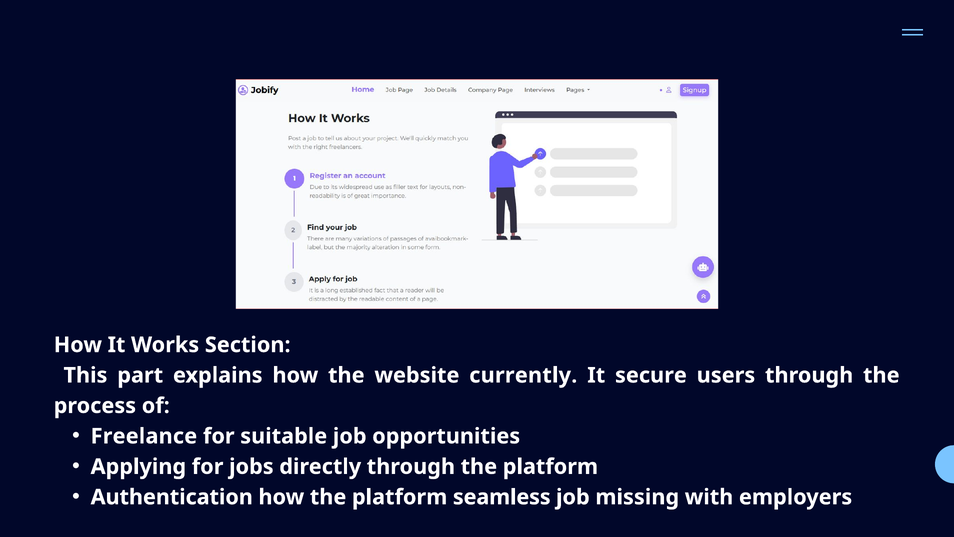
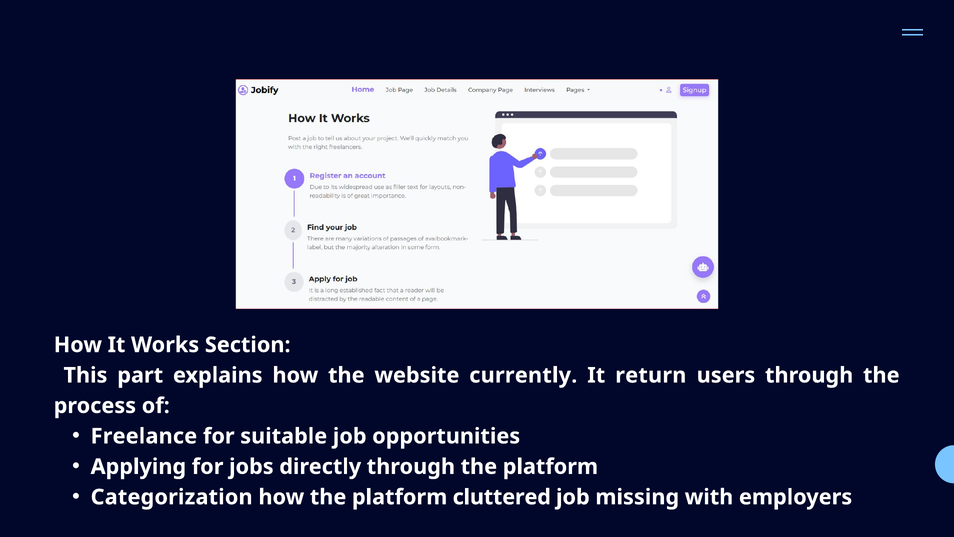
secure: secure -> return (651, 375)
Authentication: Authentication -> Categorization (172, 497)
seamless: seamless -> cluttered (502, 497)
